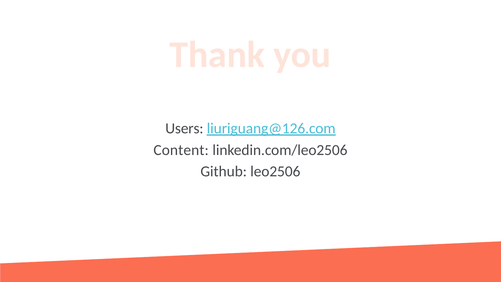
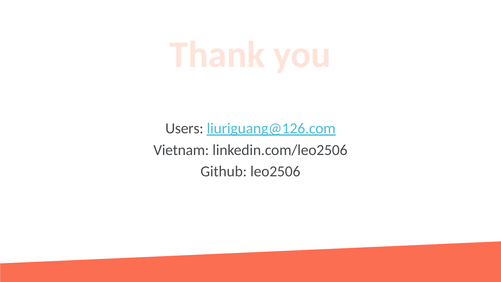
Content: Content -> Vietnam (181, 150)
